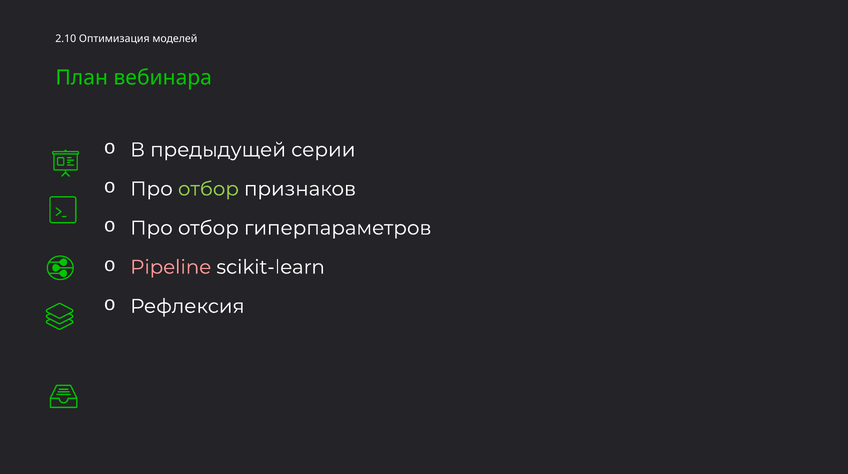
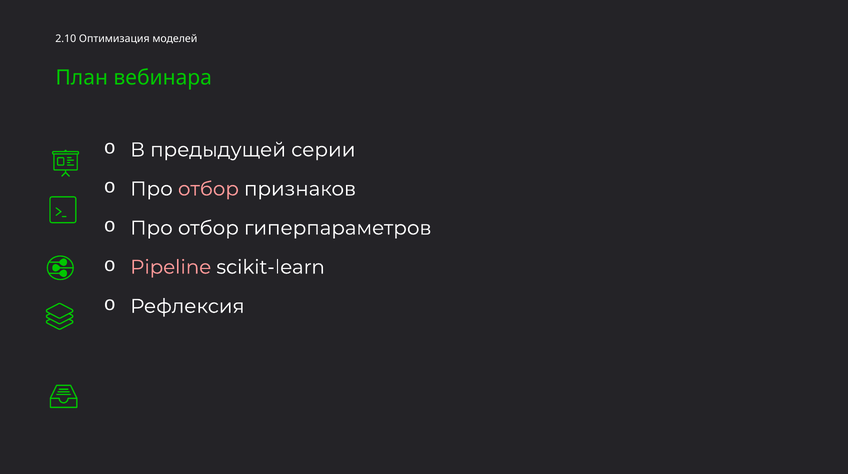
отбор colour: light green -> pink (208, 189)
